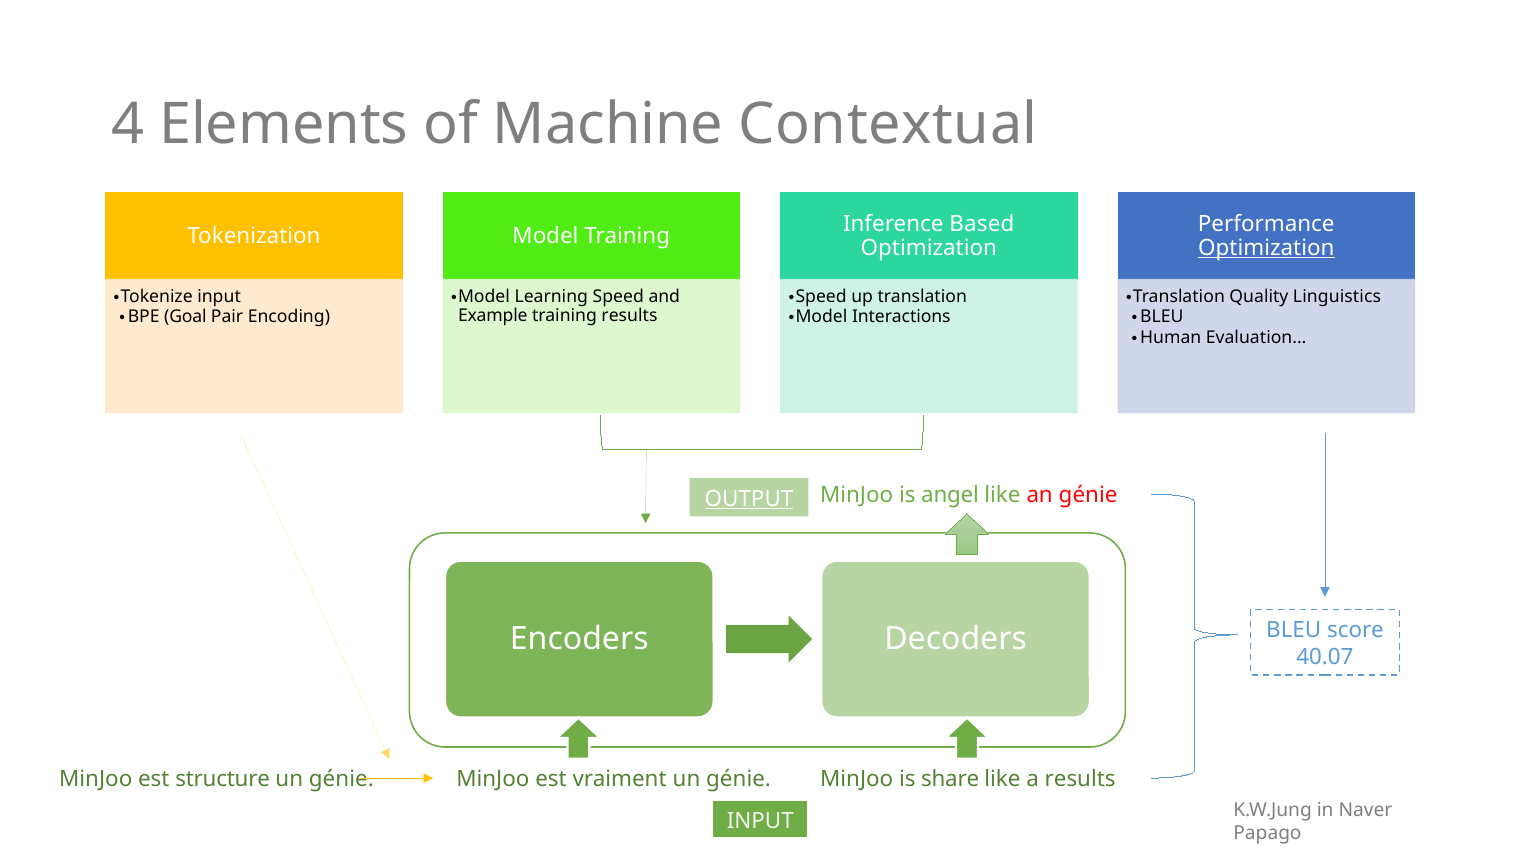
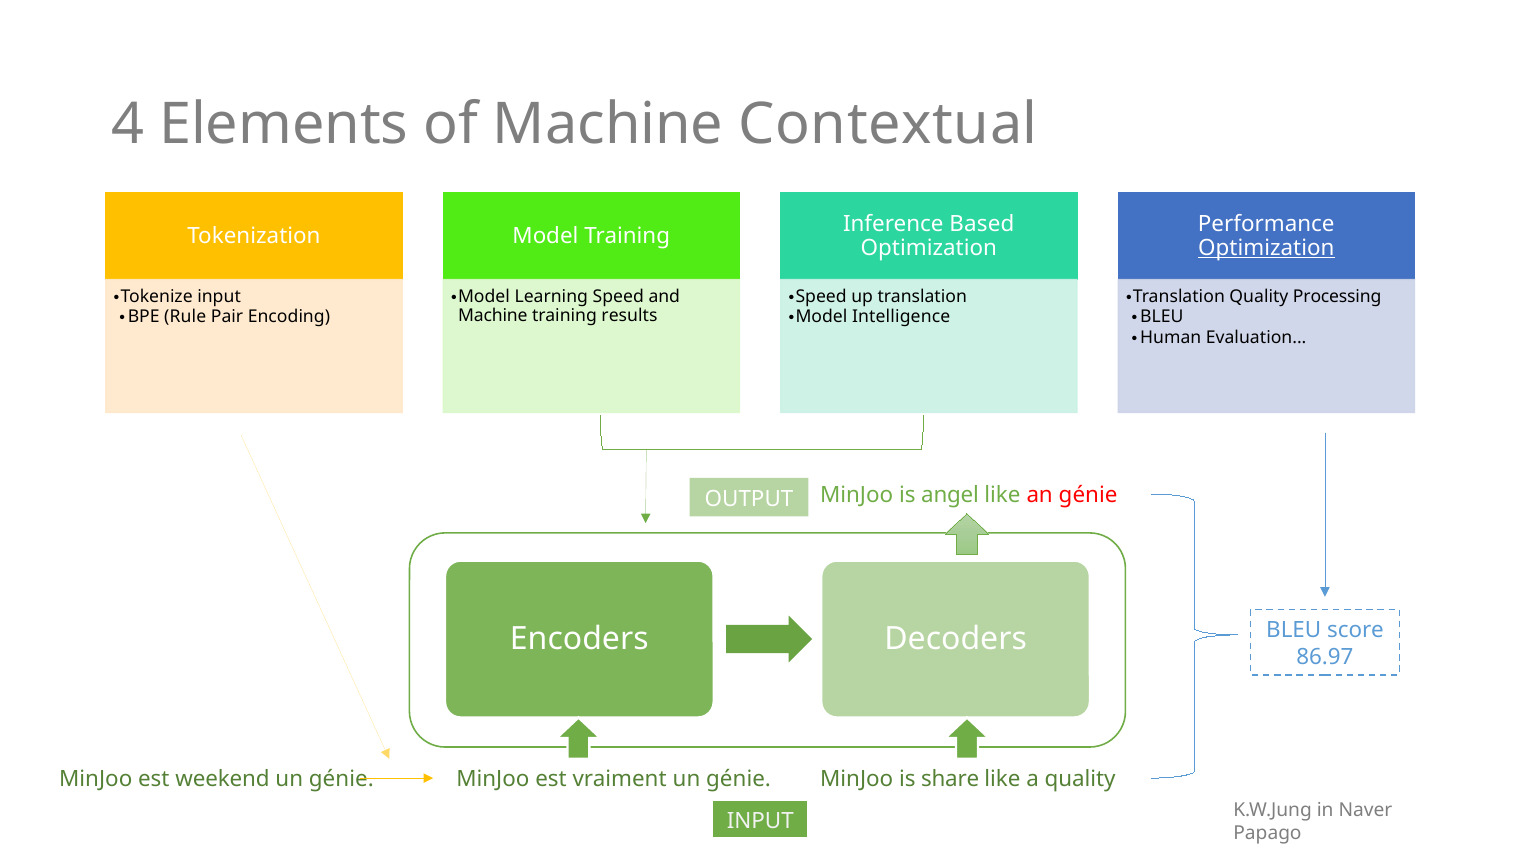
Linguistics: Linguistics -> Processing (1337, 296)
Example: Example -> Machine (493, 315)
Goal: Goal -> Rule (185, 317)
Interactions: Interactions -> Intelligence (901, 317)
OUTPUT underline: present -> none (749, 498)
40.07: 40.07 -> 86.97 (1325, 657)
structure: structure -> weekend (223, 779)
a results: results -> quality (1080, 779)
